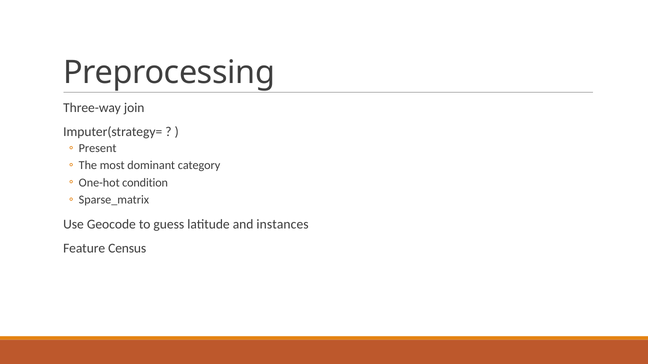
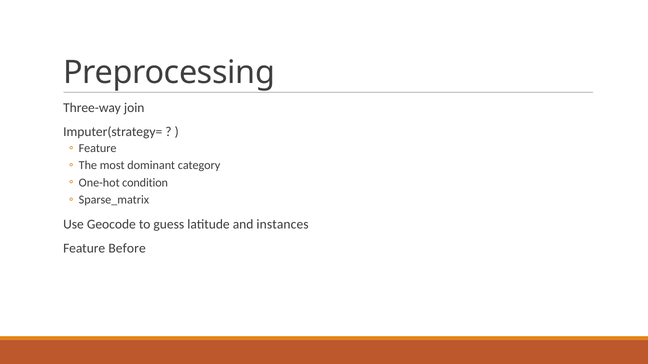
Present: Present -> Feature (98, 148)
Census: Census -> Before (127, 249)
